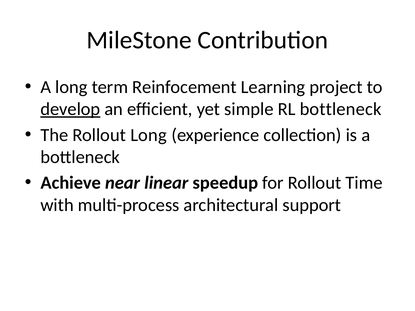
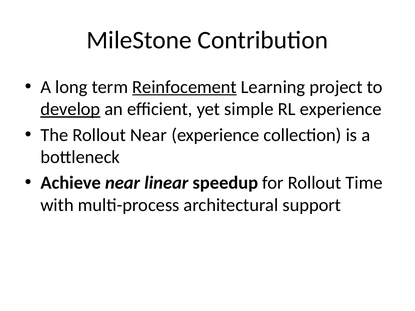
Reinfocement underline: none -> present (184, 87)
RL bottleneck: bottleneck -> experience (341, 109)
Rollout Long: Long -> Near (149, 135)
